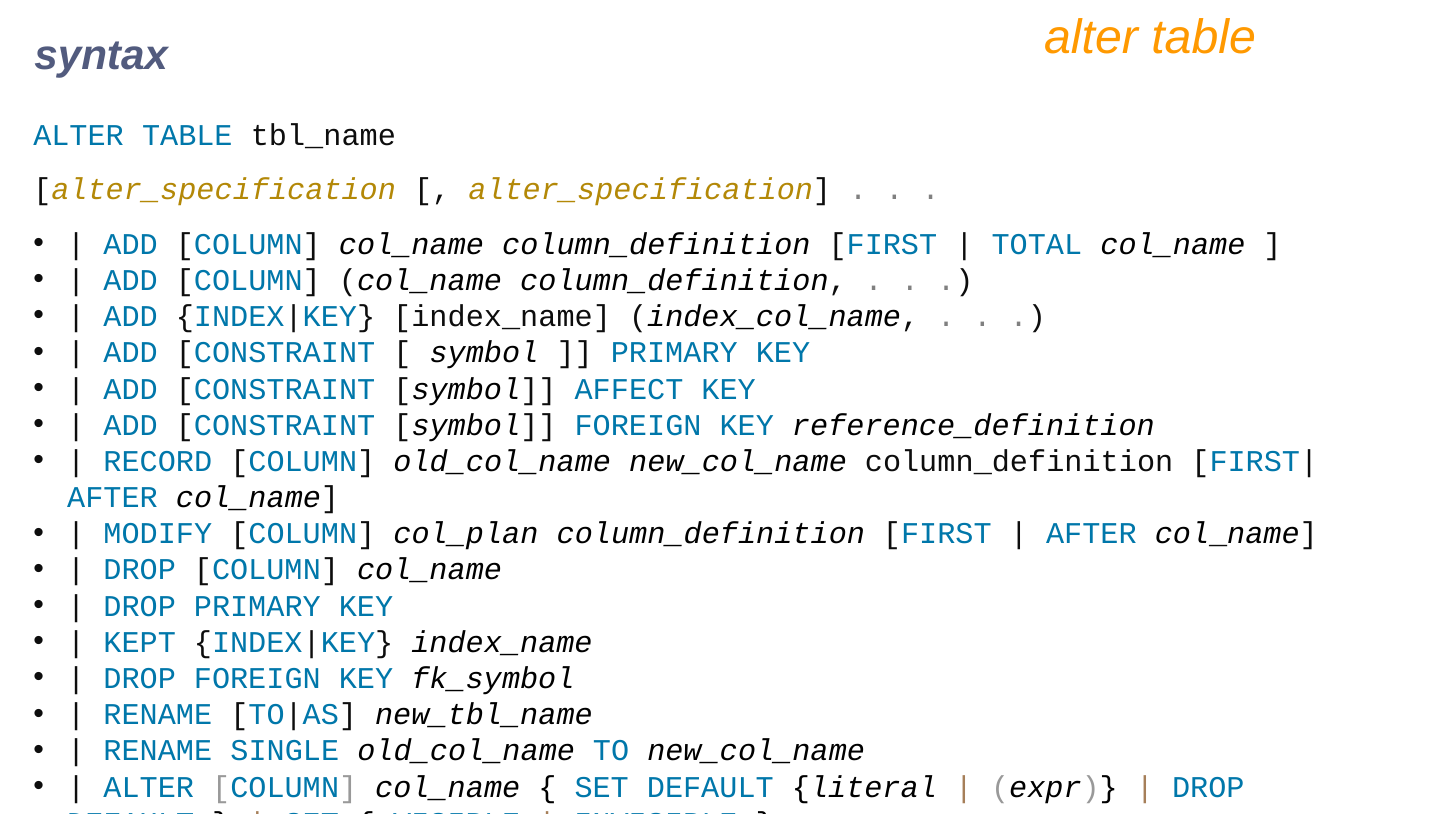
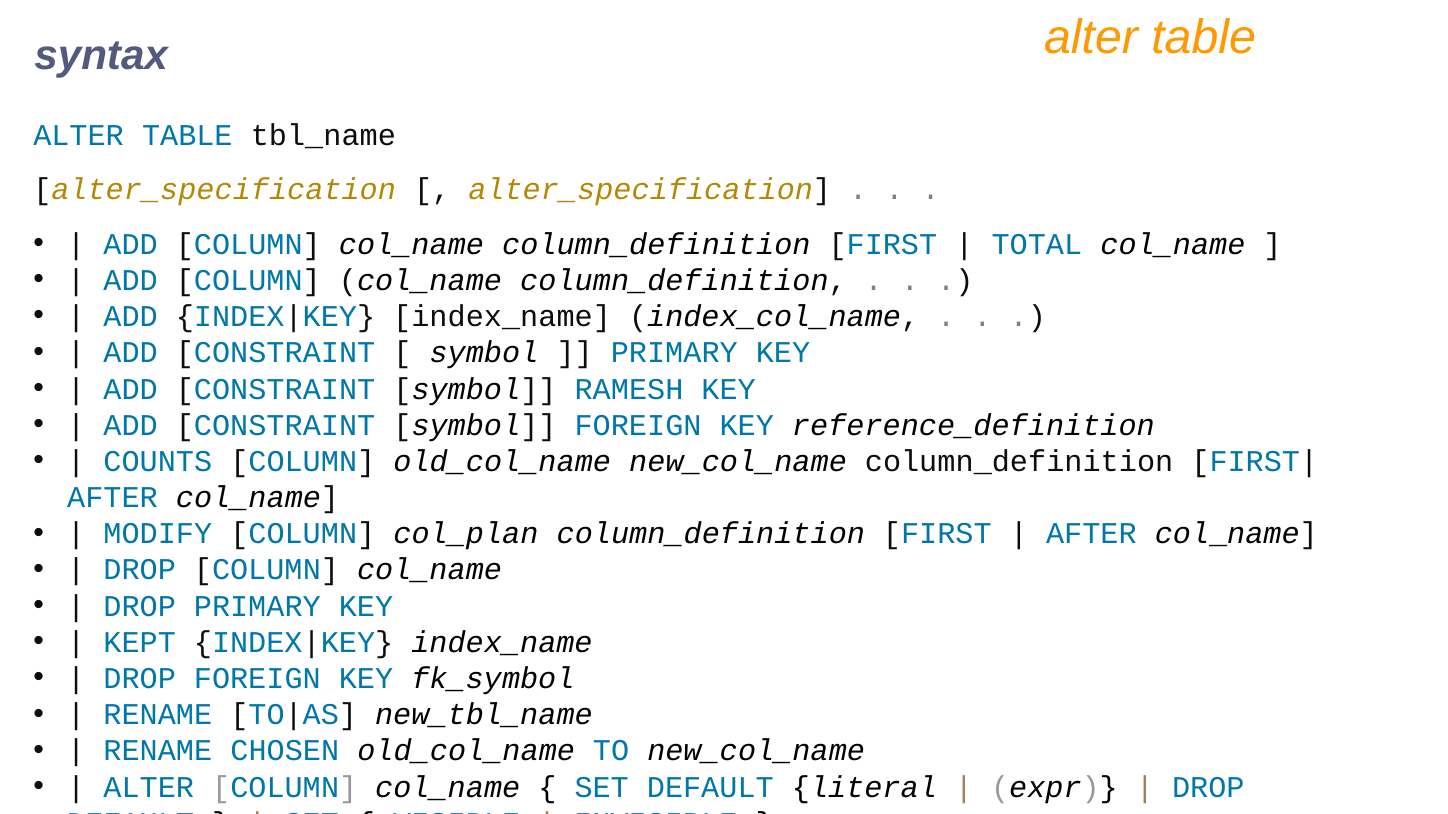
AFFECT: AFFECT -> RAMESH (629, 389)
RECORD: RECORD -> COUNTS (158, 462)
SINGLE: SINGLE -> CHOSEN (285, 751)
